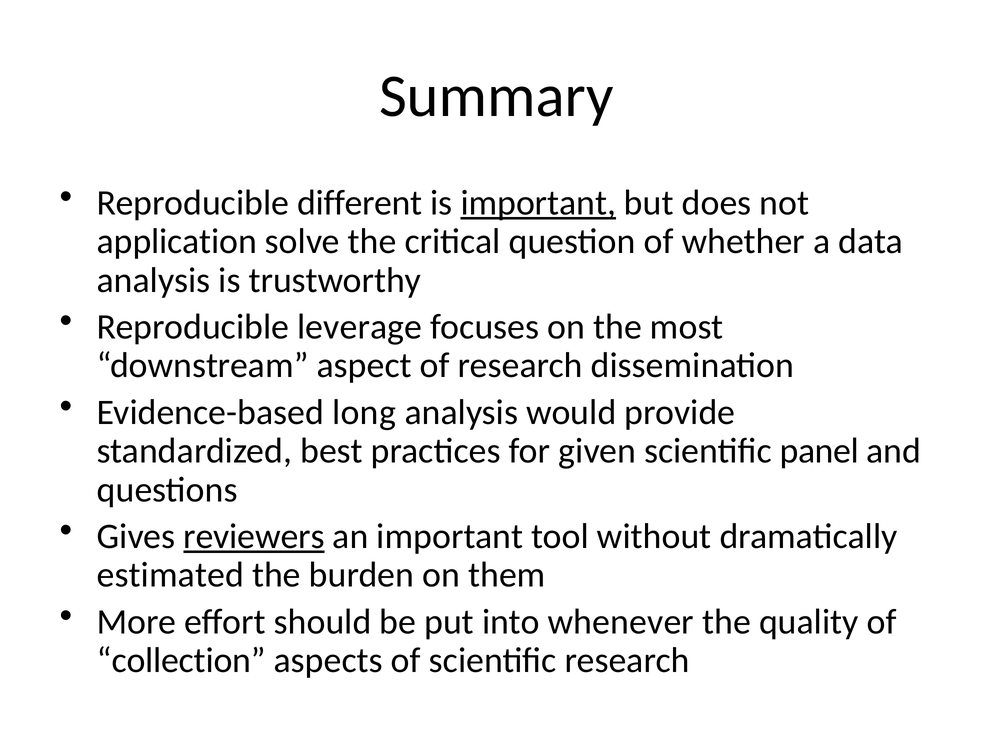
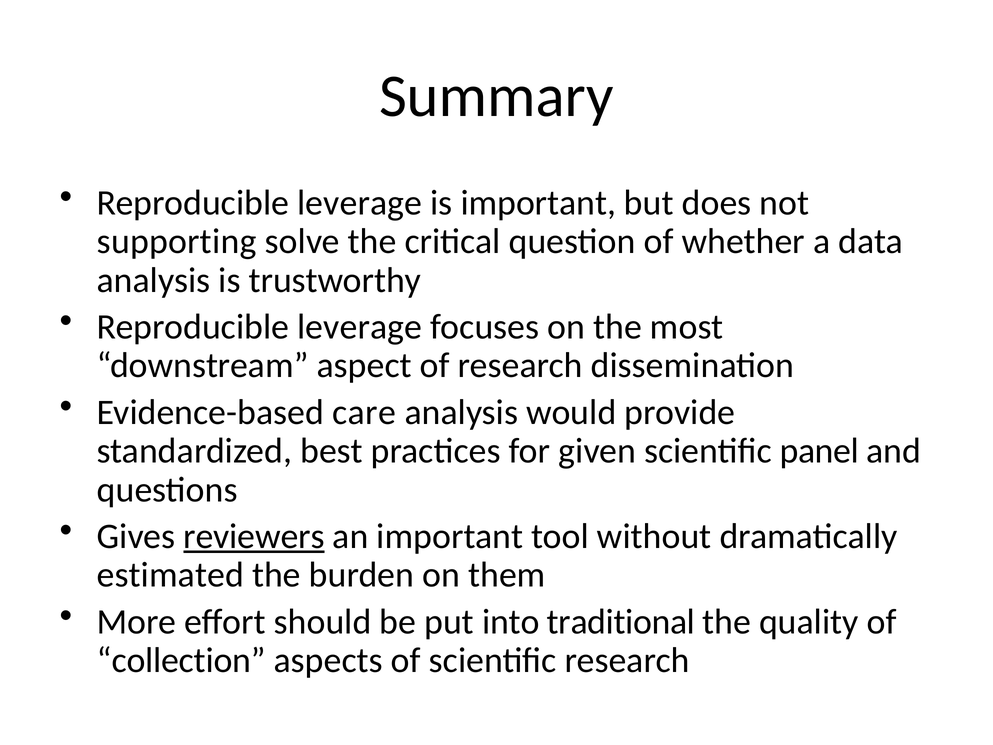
different: different -> leverage (360, 203)
important underline: present -> none (538, 203)
application: application -> supporting (177, 241)
long: long -> care (364, 412)
whenever: whenever -> traditional (621, 622)
